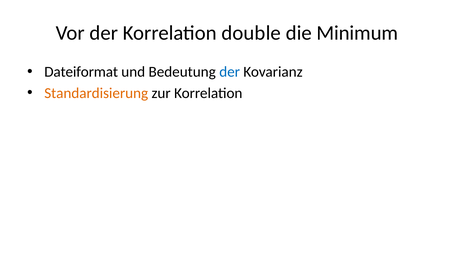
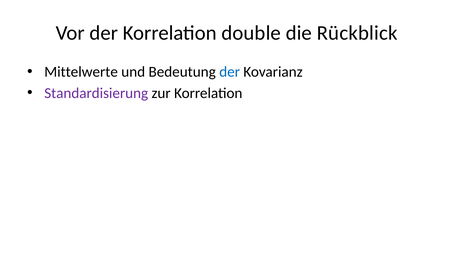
Minimum: Minimum -> Rückblick (357, 33)
Dateiformat: Dateiformat -> Mittelwerte (81, 72)
Standardisierung colour: orange -> purple (96, 93)
